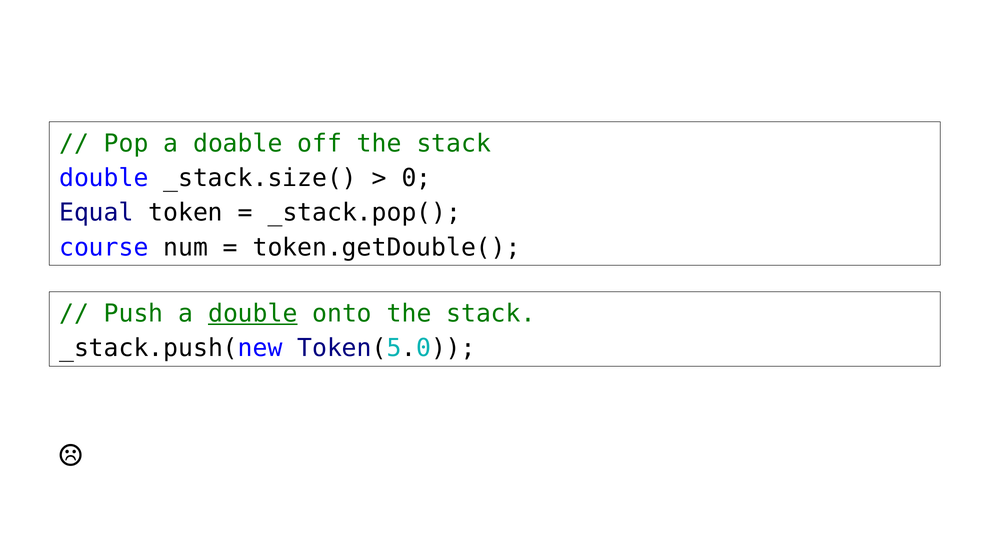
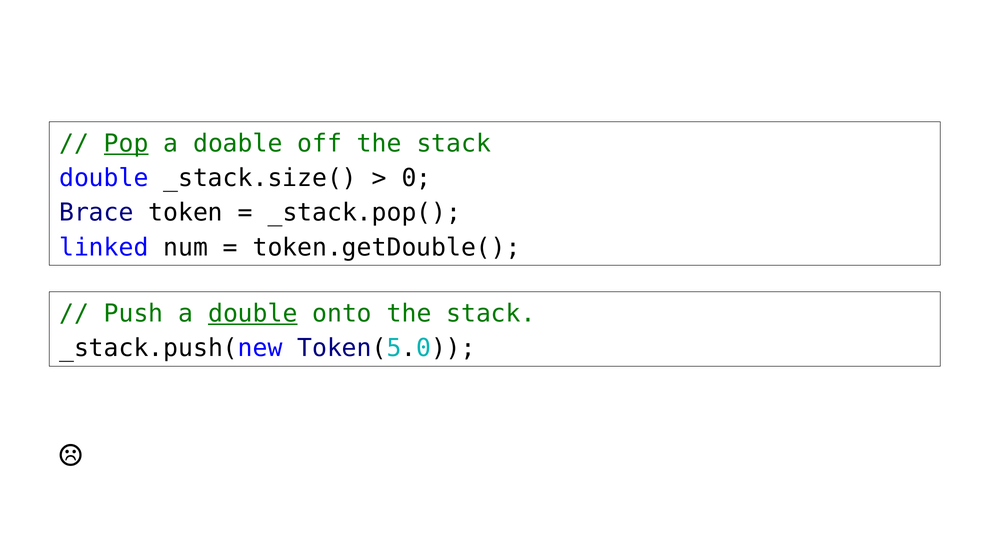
Pop underline: none -> present (126, 143)
Equal: Equal -> Brace (96, 213)
course: course -> linked (104, 247)
